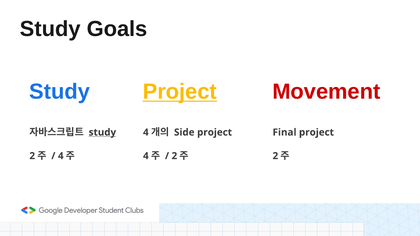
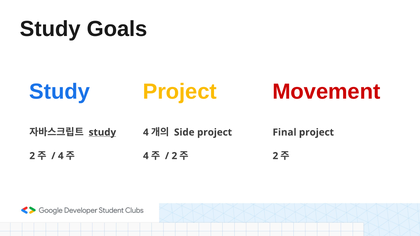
Project underline: present -> none (180, 92)
